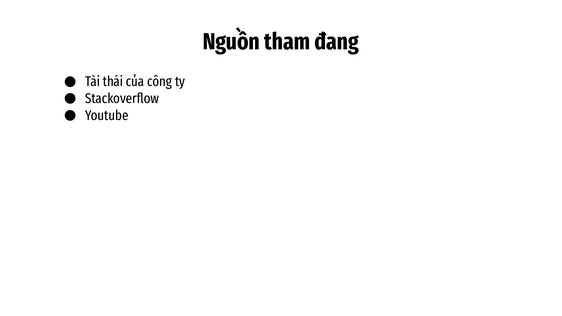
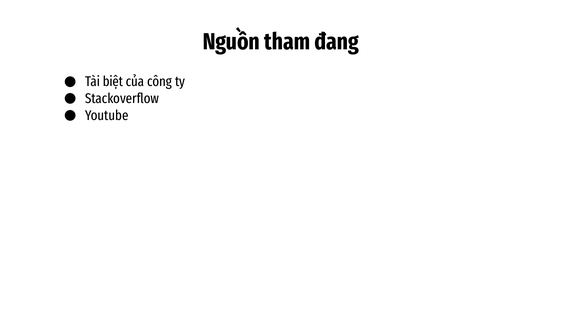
thái: thái -> biệt (113, 82)
